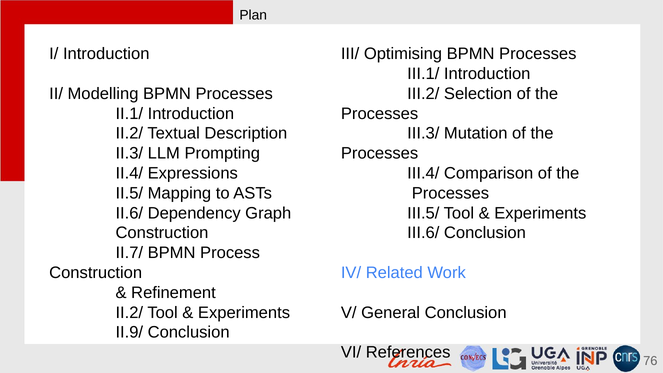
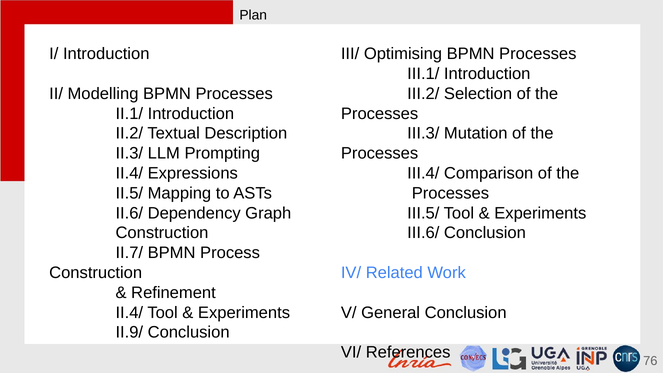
II.2/: II.2/ -> II.4/ (129, 313)
